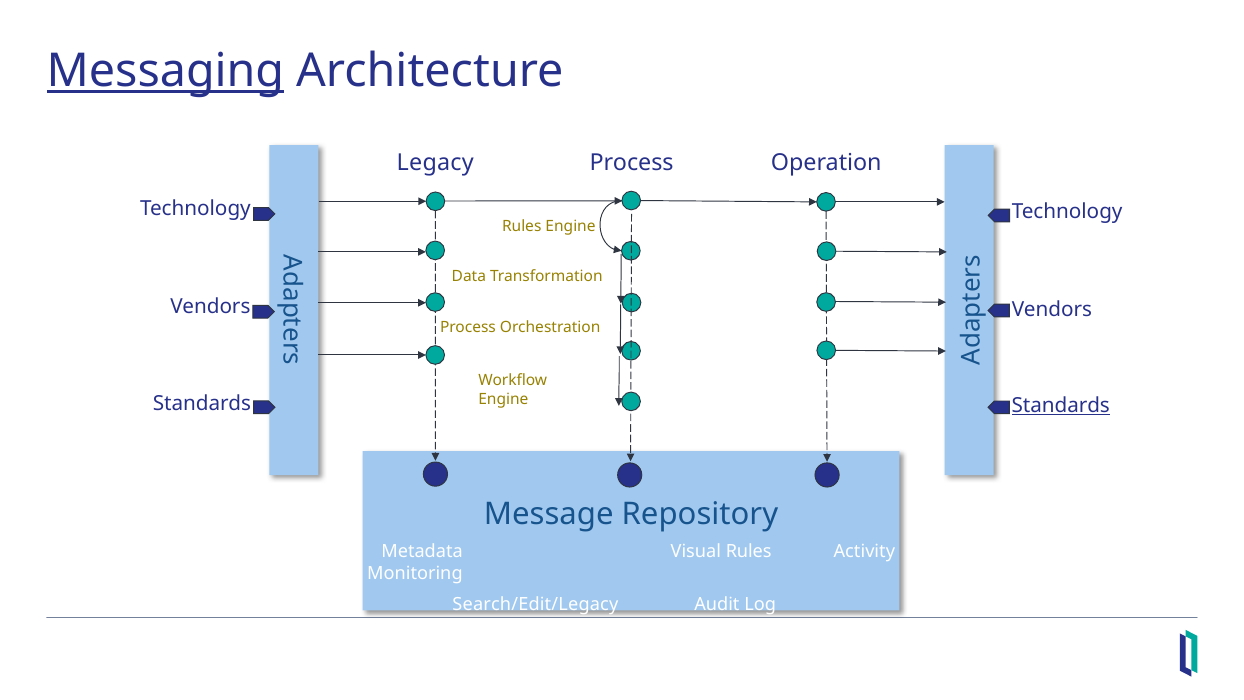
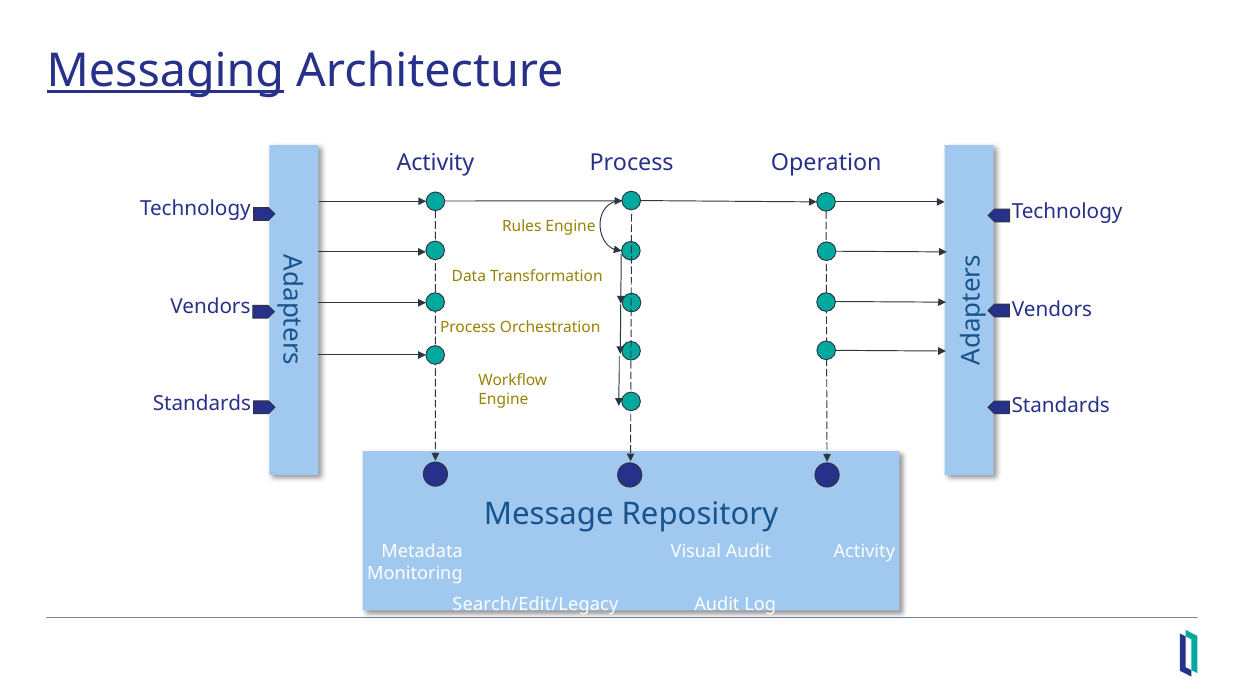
Legacy: Legacy -> Activity (435, 163)
Standards underline: present -> none (1061, 405)
Visual Rules: Rules -> Audit (749, 552)
